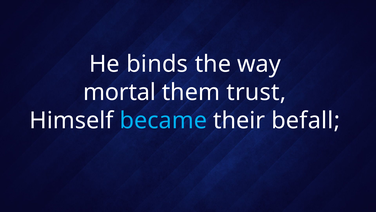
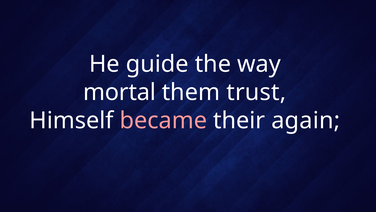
binds: binds -> guide (157, 64)
became colour: light blue -> pink (163, 120)
befall: befall -> again (306, 120)
